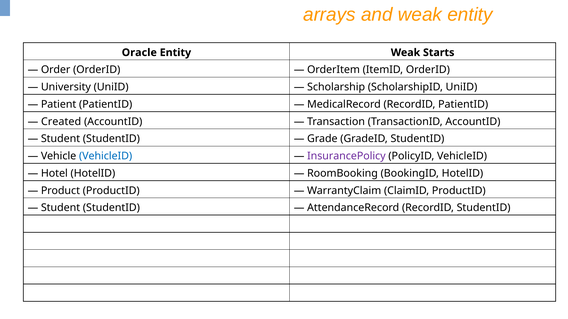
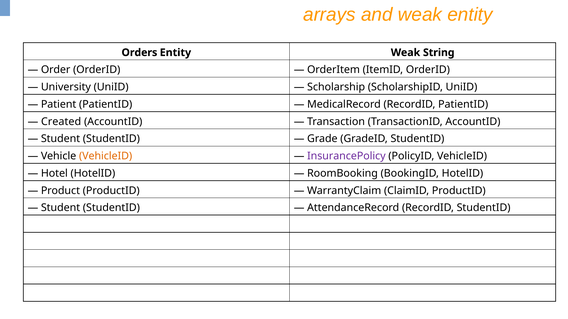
Oracle: Oracle -> Orders (139, 53)
Starts: Starts -> String (439, 53)
VehicleID colour: blue -> orange (106, 156)
